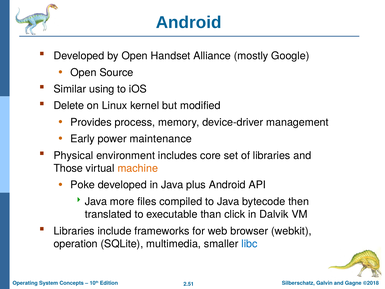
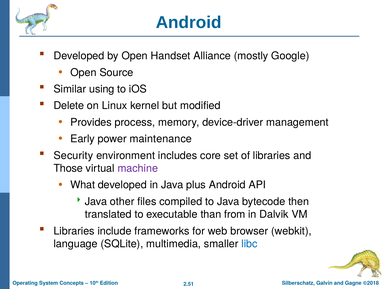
Physical: Physical -> Security (73, 155)
machine colour: orange -> purple (138, 168)
Poke: Poke -> What (83, 185)
more: more -> other (122, 201)
click: click -> from (235, 214)
operation: operation -> language (76, 244)
